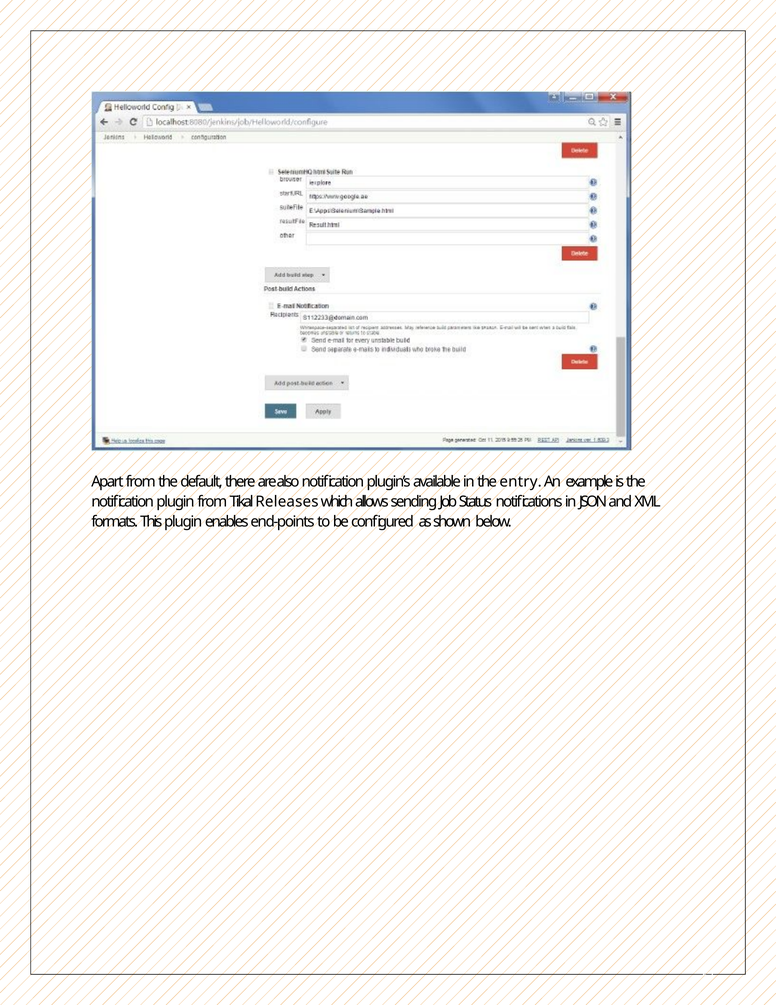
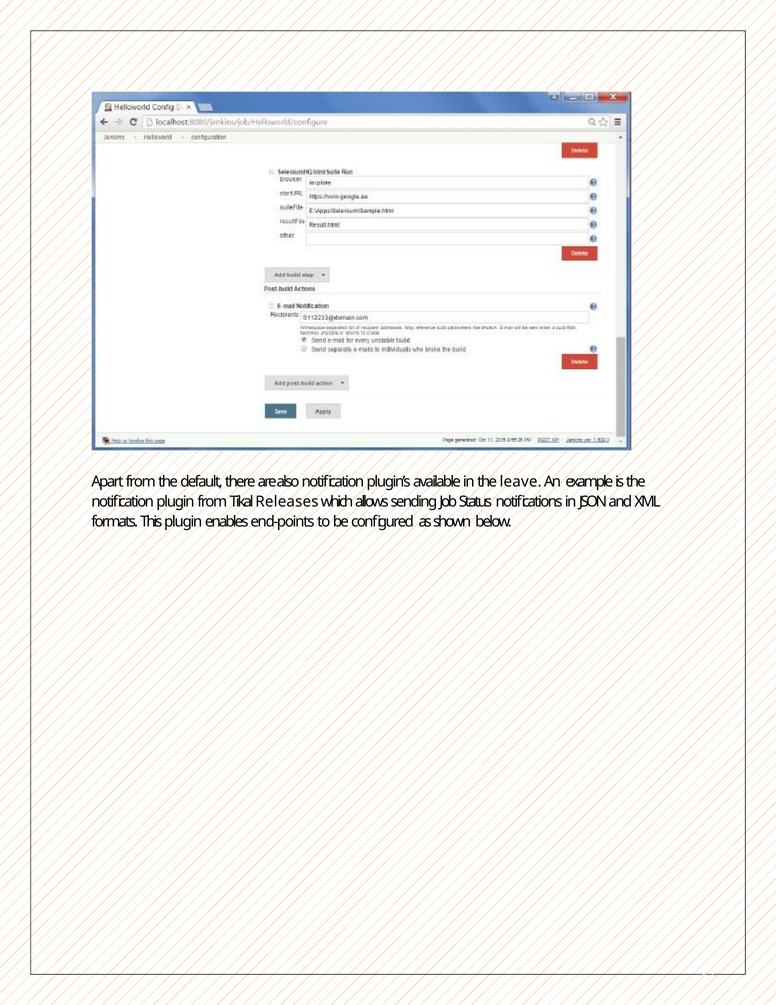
entry: entry -> leave (521, 481)
